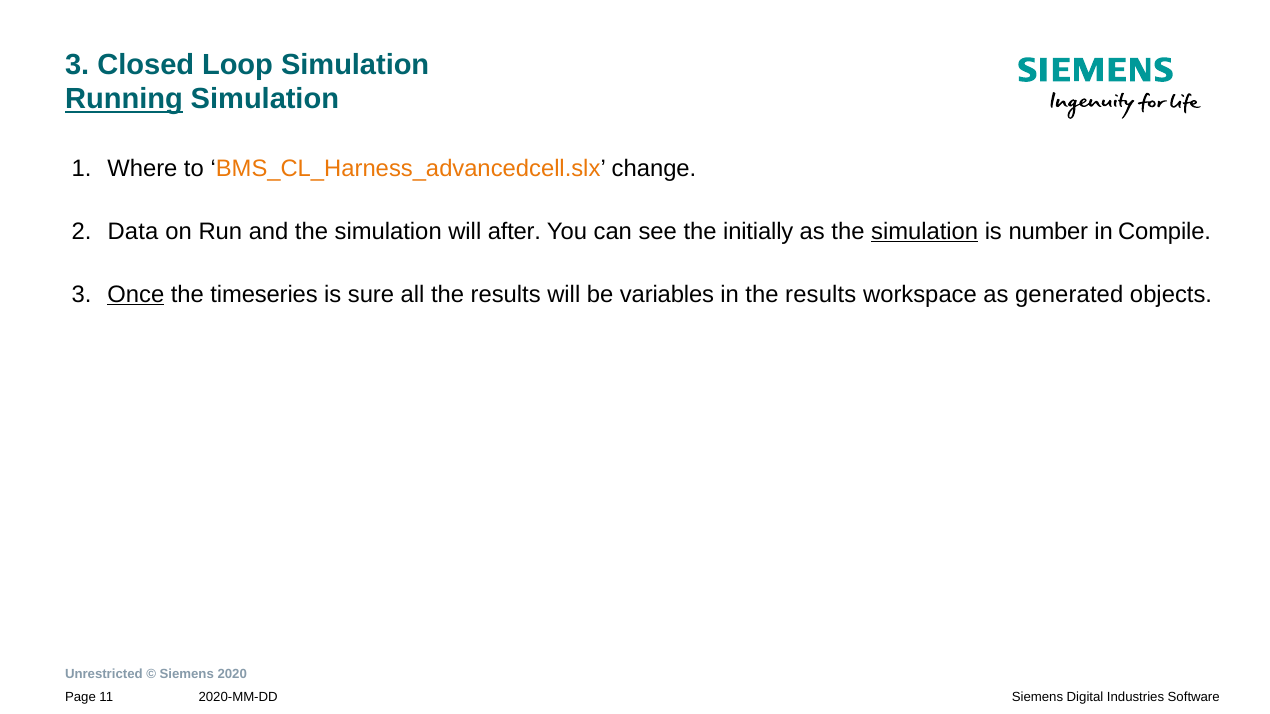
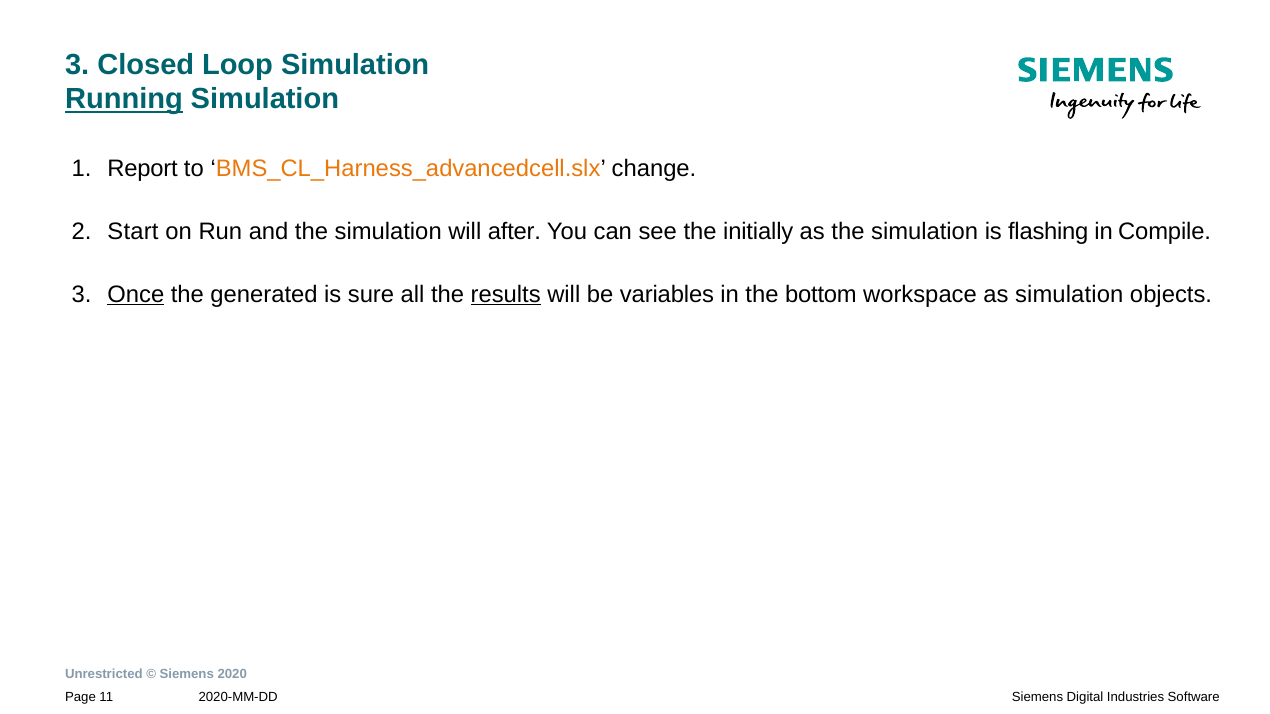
Where: Where -> Report (143, 169)
Data: Data -> Start (133, 232)
simulation underline: present -> none (925, 232)
number: number -> flashing (1048, 232)
timeseries: timeseries -> generated (264, 294)
results underline: none -> present (506, 294)
in the results: results -> bottom (821, 294)
as generated: generated -> simulation (1069, 294)
